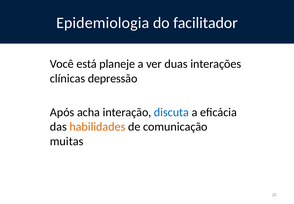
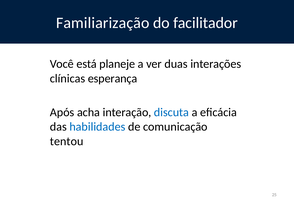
Epidemiologia: Epidemiologia -> Familiarização (103, 23)
depressão: depressão -> esperança (113, 78)
habilidades colour: orange -> blue (97, 126)
muitas: muitas -> tentou (67, 141)
